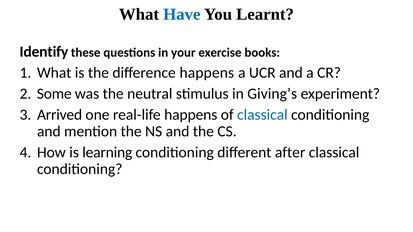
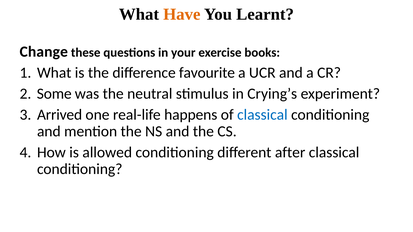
Have colour: blue -> orange (182, 14)
Identify: Identify -> Change (44, 52)
difference happens: happens -> favourite (207, 73)
Giving’s: Giving’s -> Crying’s (272, 94)
learning: learning -> allowed (107, 153)
